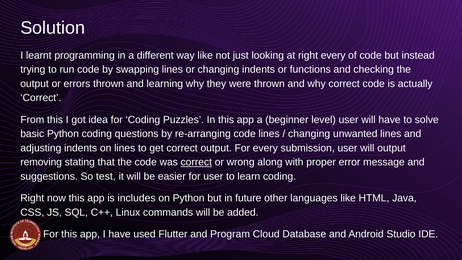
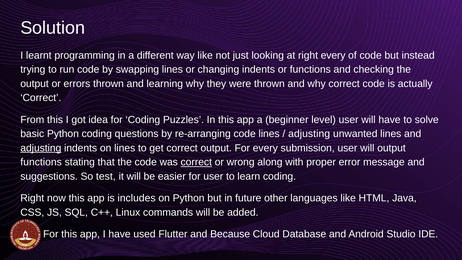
changing: changing -> adjusting (309, 134)
adjusting underline: none -> present (41, 148)
removing: removing -> functions (41, 162)
Program: Program -> Because (230, 234)
